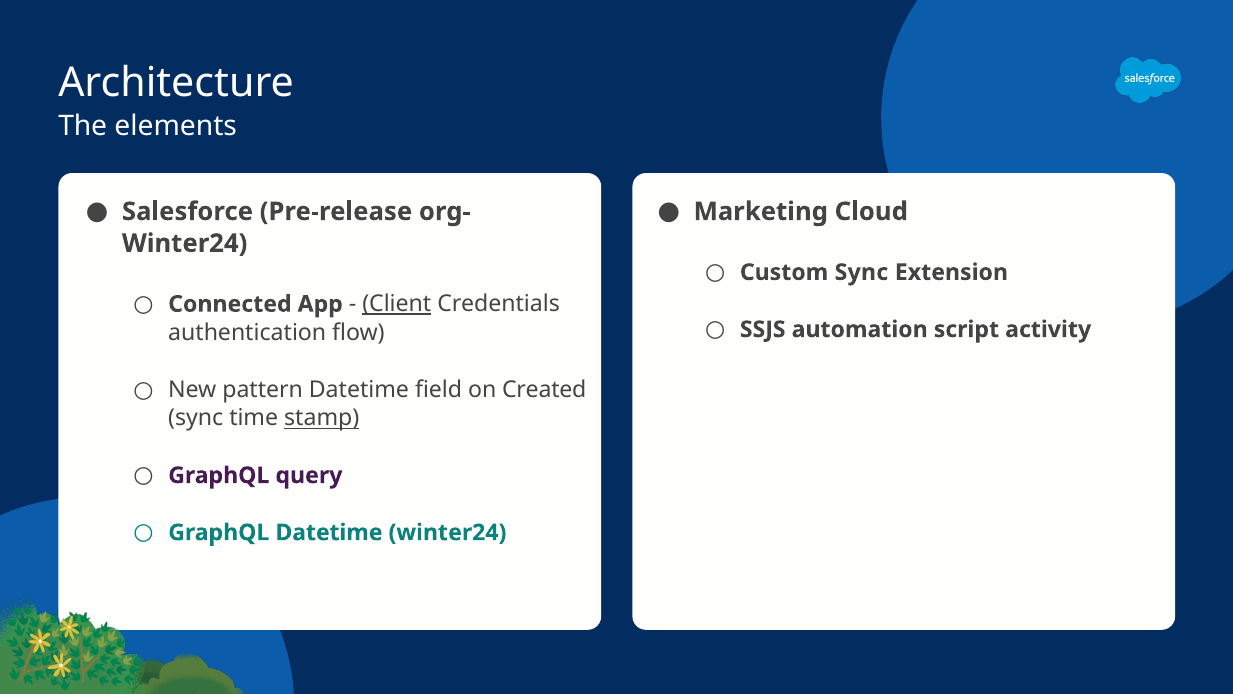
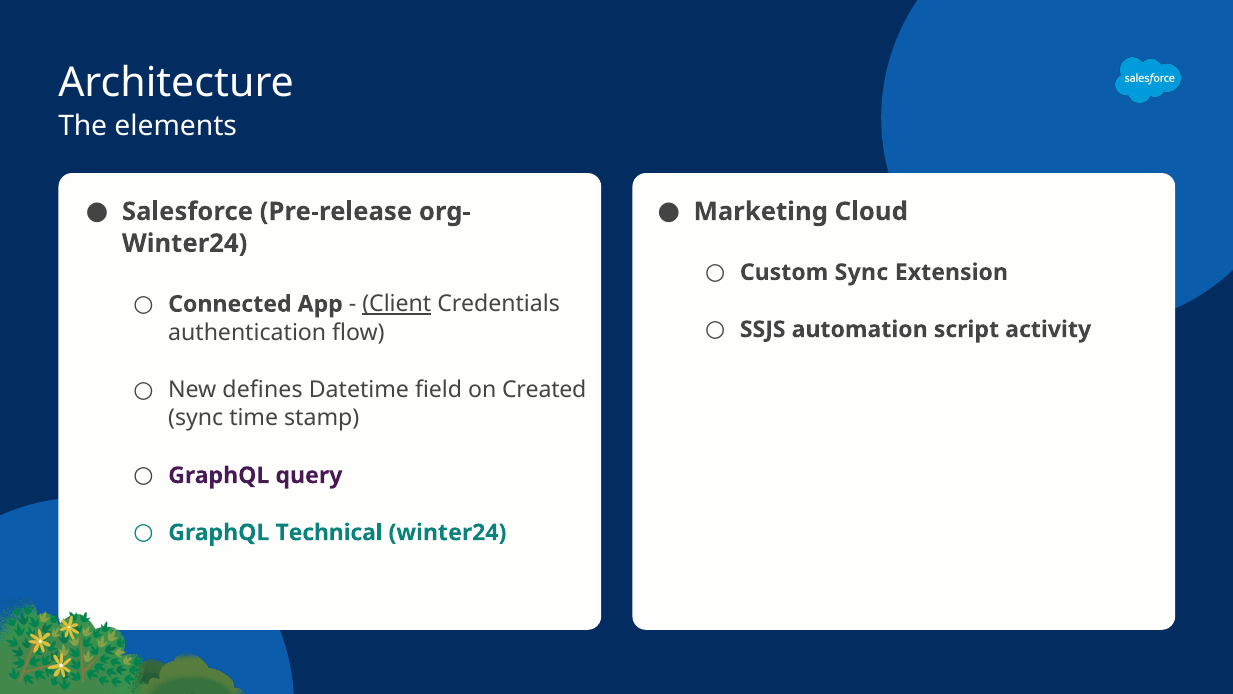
pattern: pattern -> defines (263, 390)
stamp underline: present -> none (322, 418)
GraphQL Datetime: Datetime -> Technical (329, 532)
